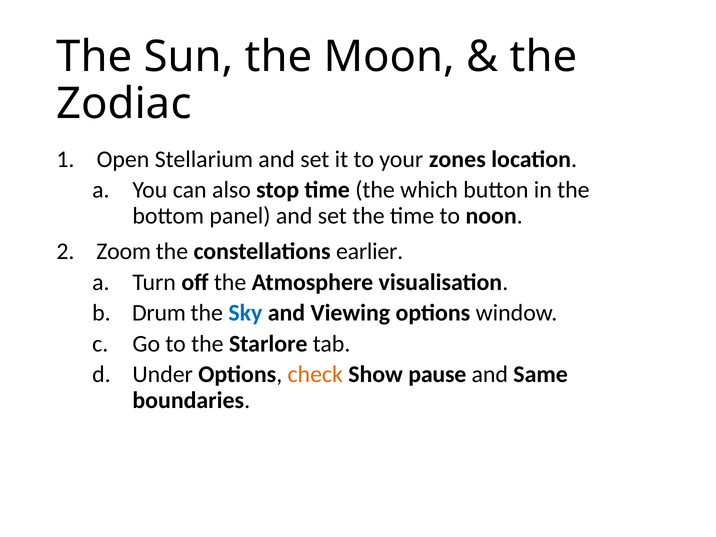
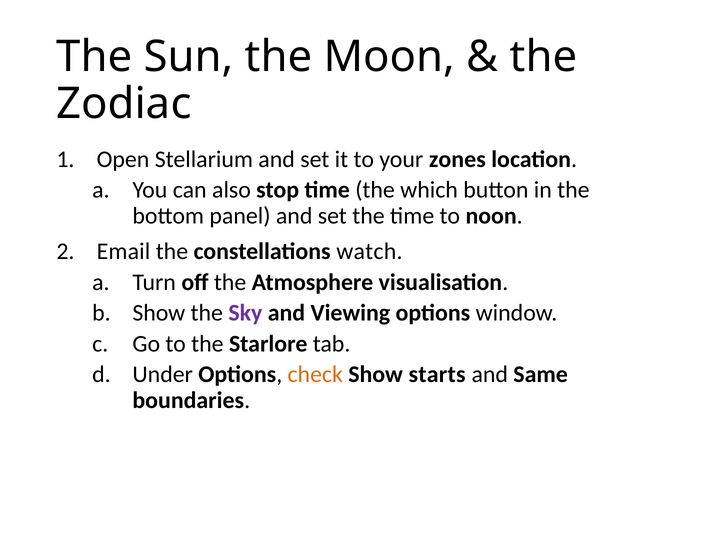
Zoom: Zoom -> Email (123, 251)
earlier: earlier -> watch (369, 251)
Drum: Drum -> Show (159, 313)
Sky colour: blue -> purple (245, 313)
pause: pause -> starts (437, 374)
